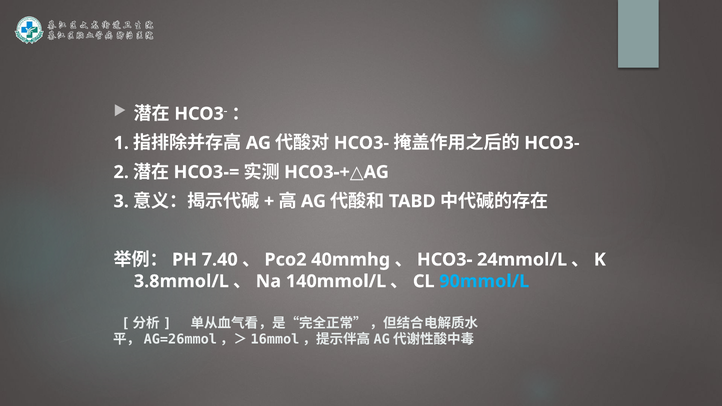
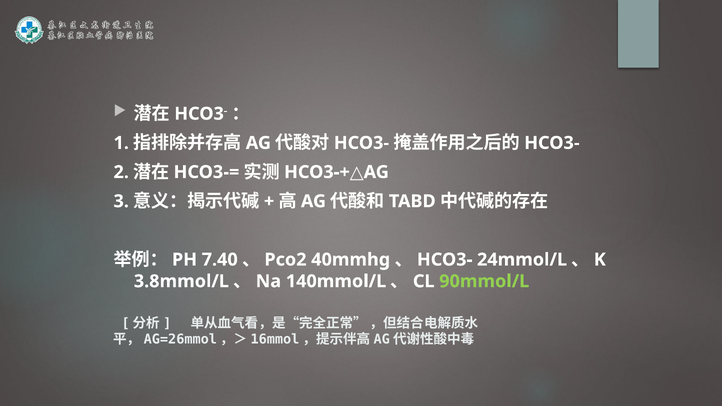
90mmol/L colour: light blue -> light green (484, 281)
